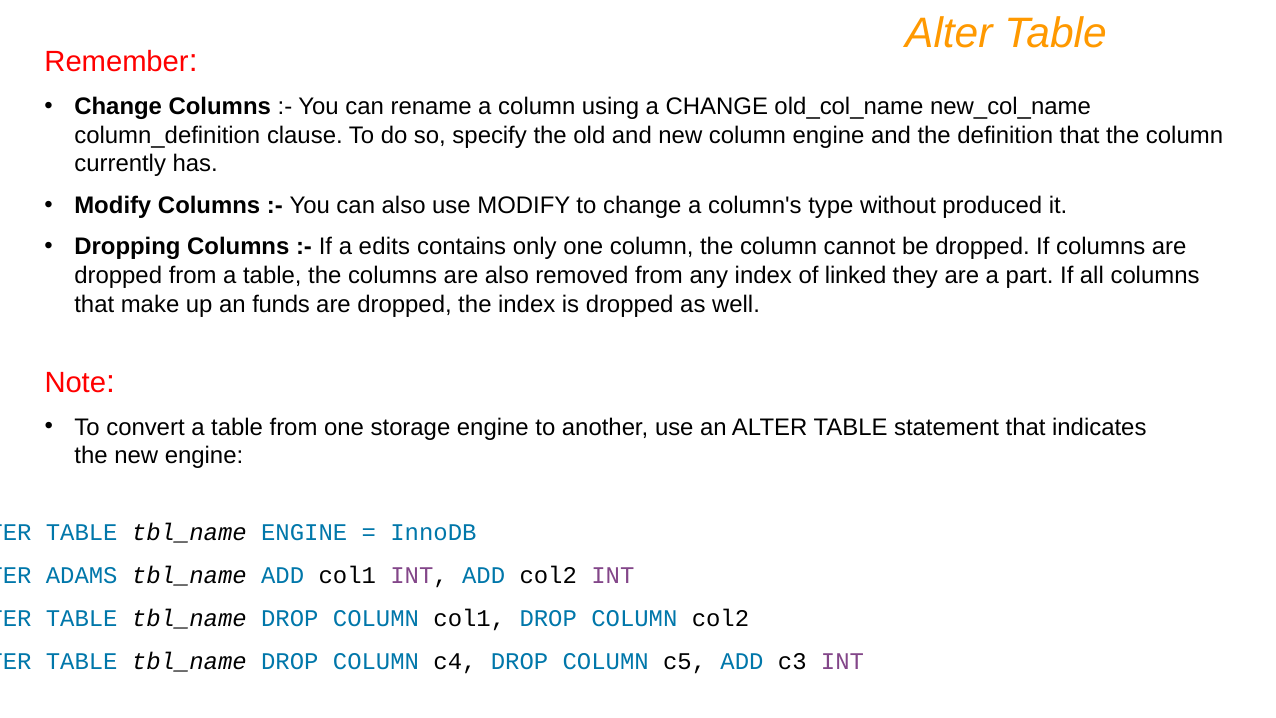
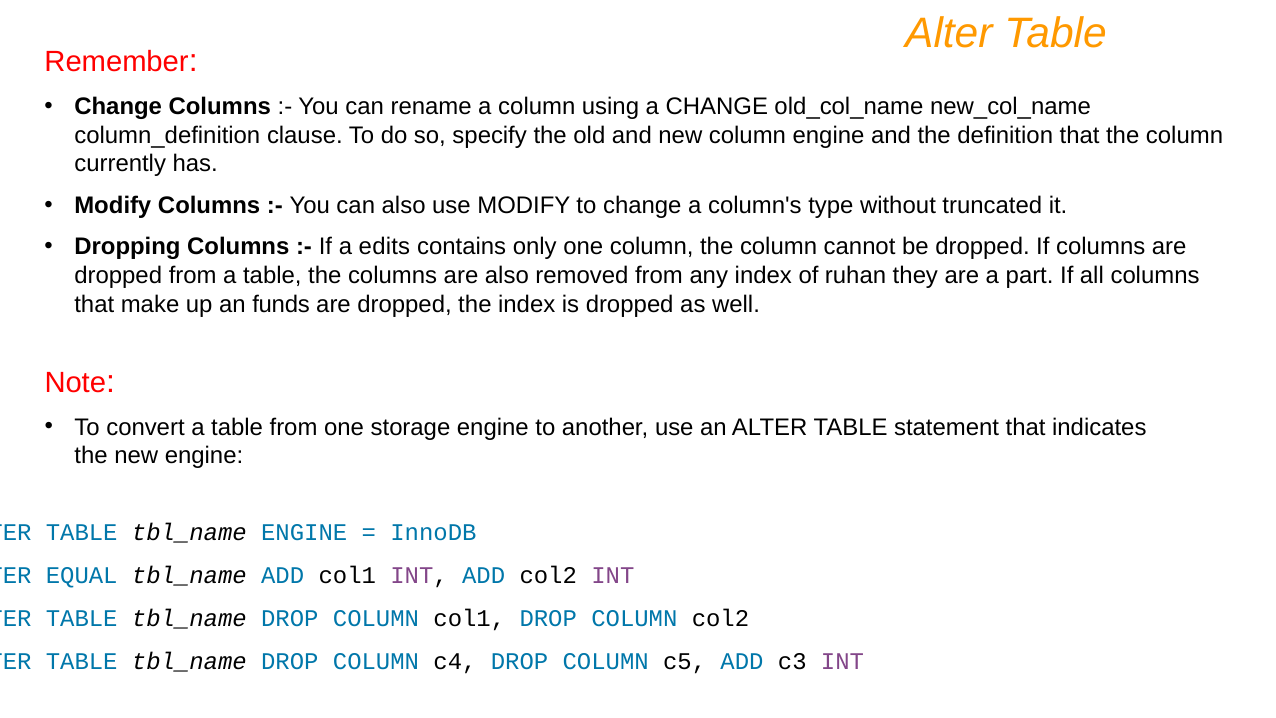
produced: produced -> truncated (992, 205)
linked: linked -> ruhan (856, 276)
ADAMS: ADAMS -> EQUAL (82, 575)
